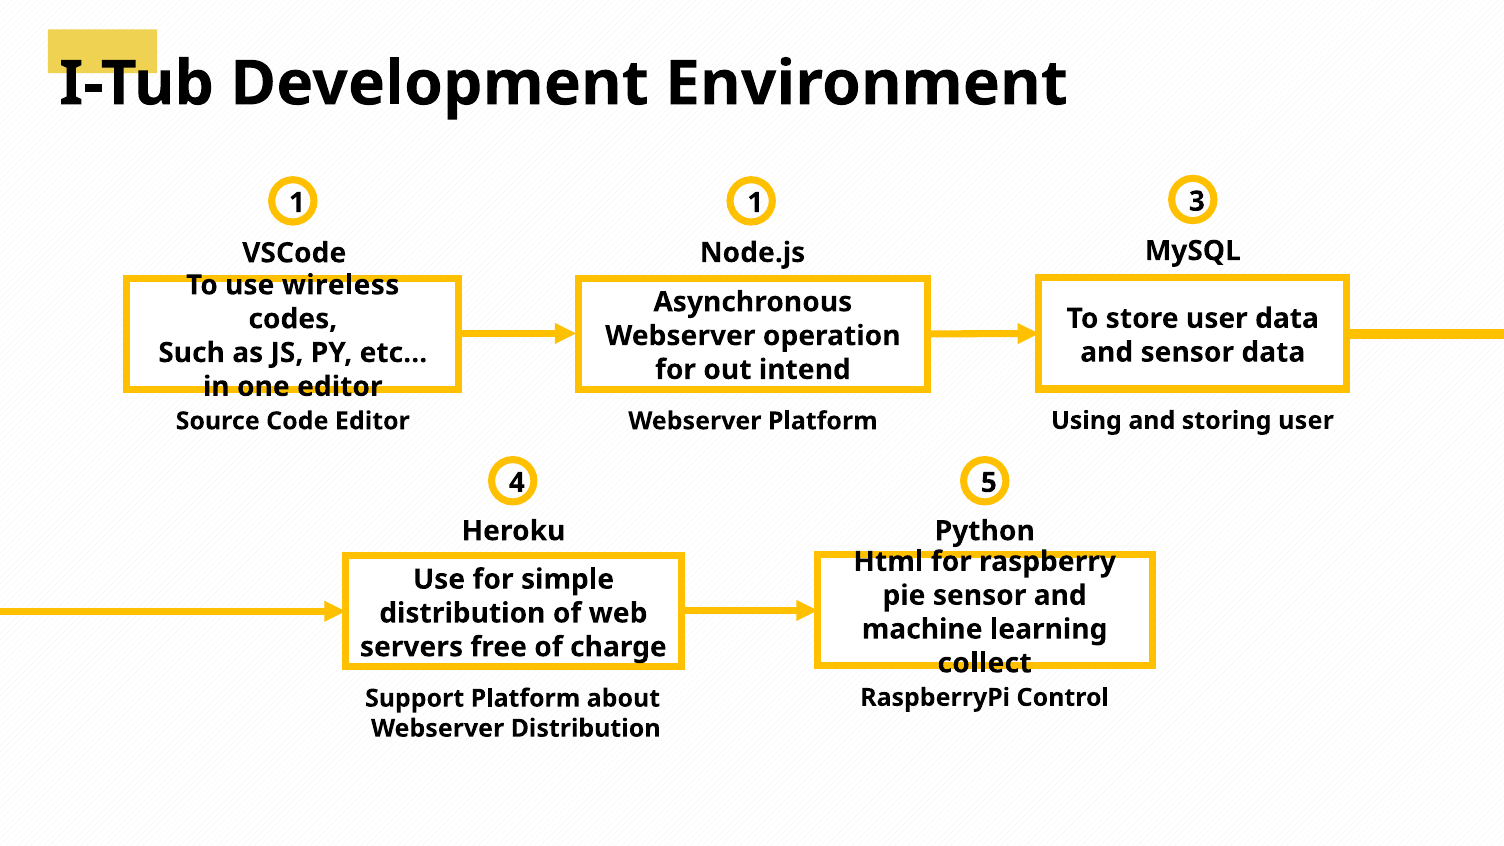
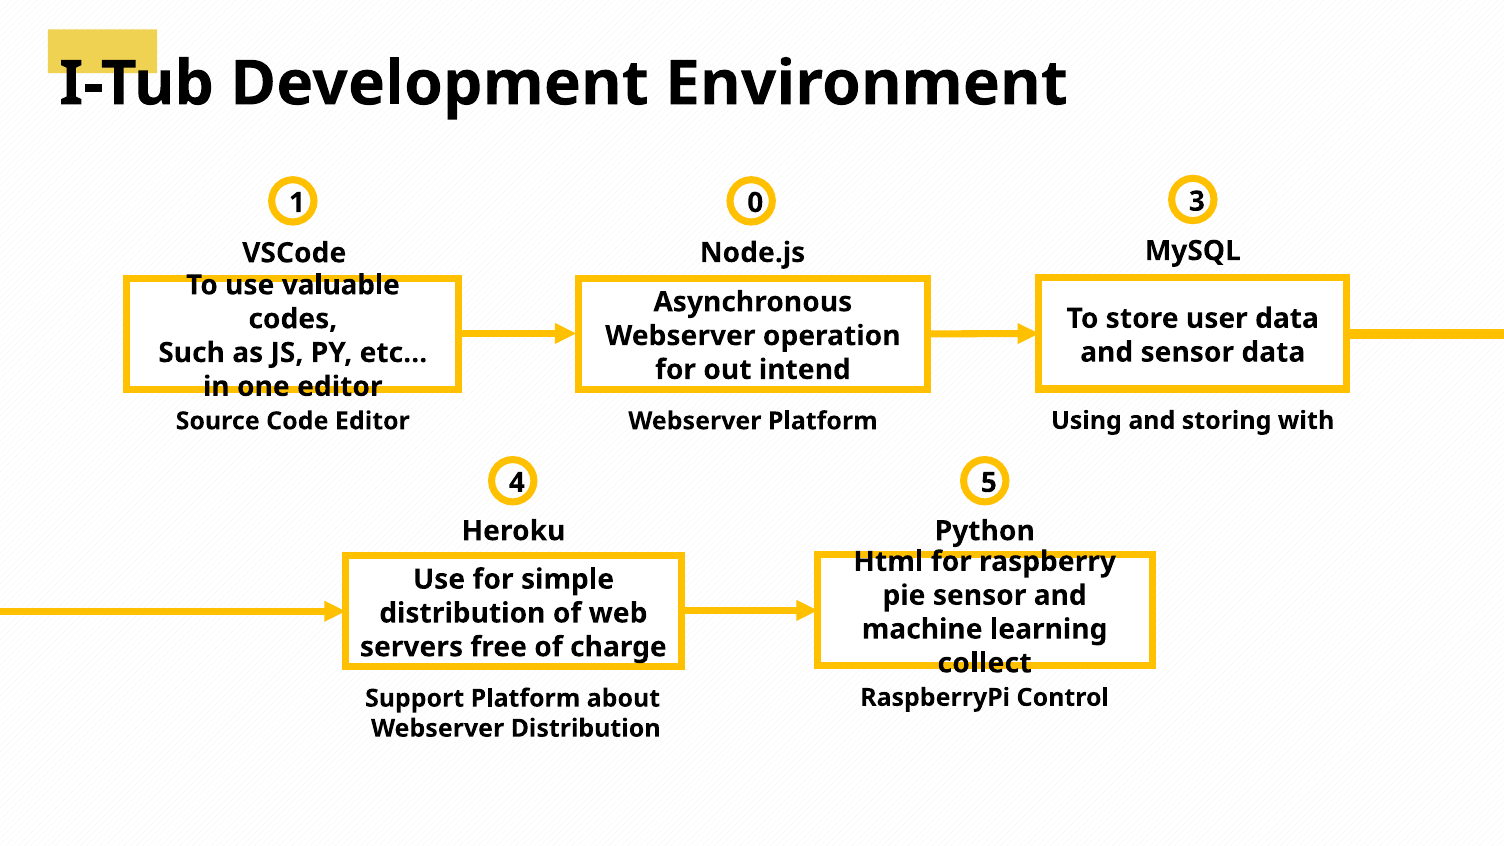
1 1: 1 -> 0 (755, 203)
wireless: wireless -> valuable (341, 285)
storing user: user -> with (1306, 421)
